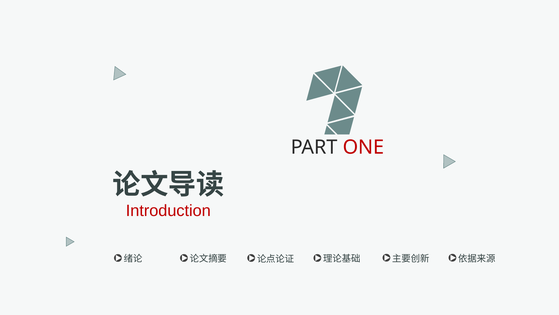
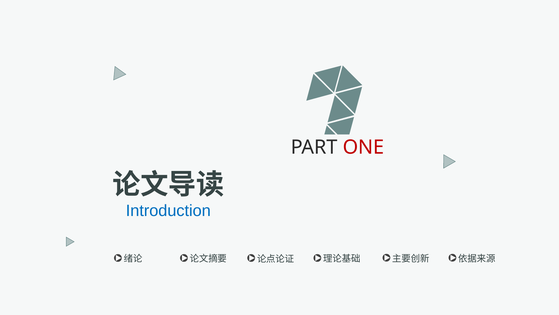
Introduction colour: red -> blue (168, 210)
